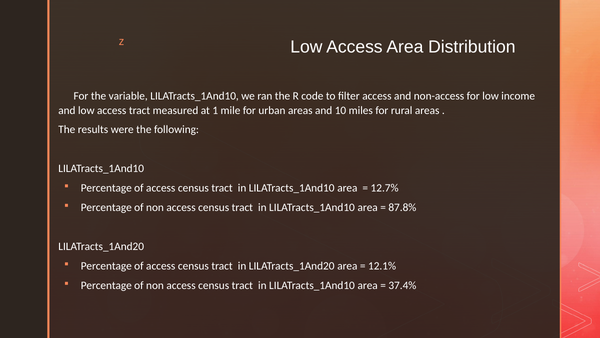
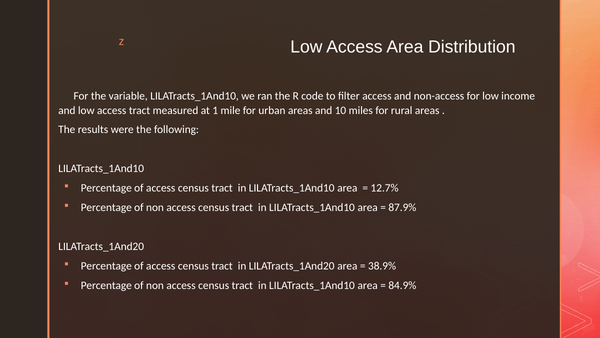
87.8%: 87.8% -> 87.9% (402, 207)
12.1%: 12.1% -> 38.9% (382, 266)
37.4%: 37.4% -> 84.9% (402, 285)
